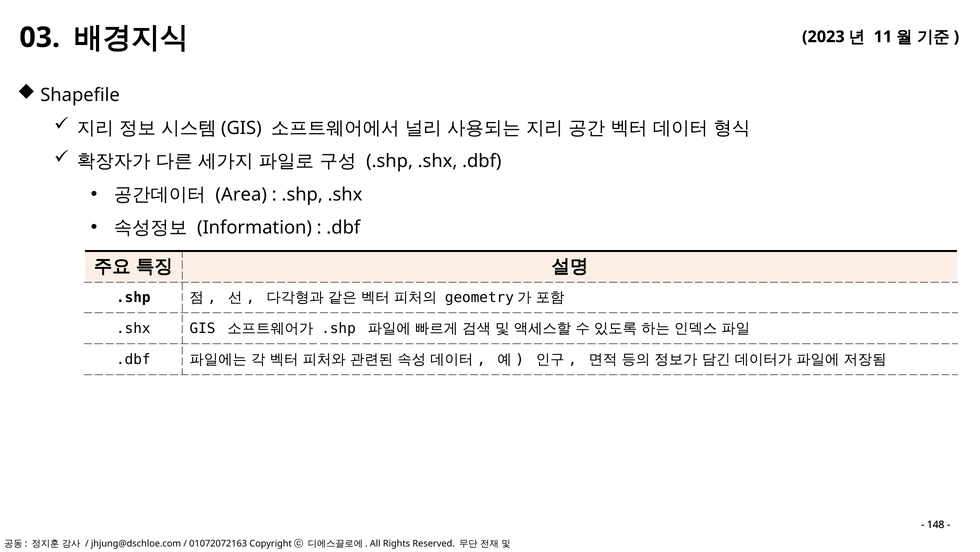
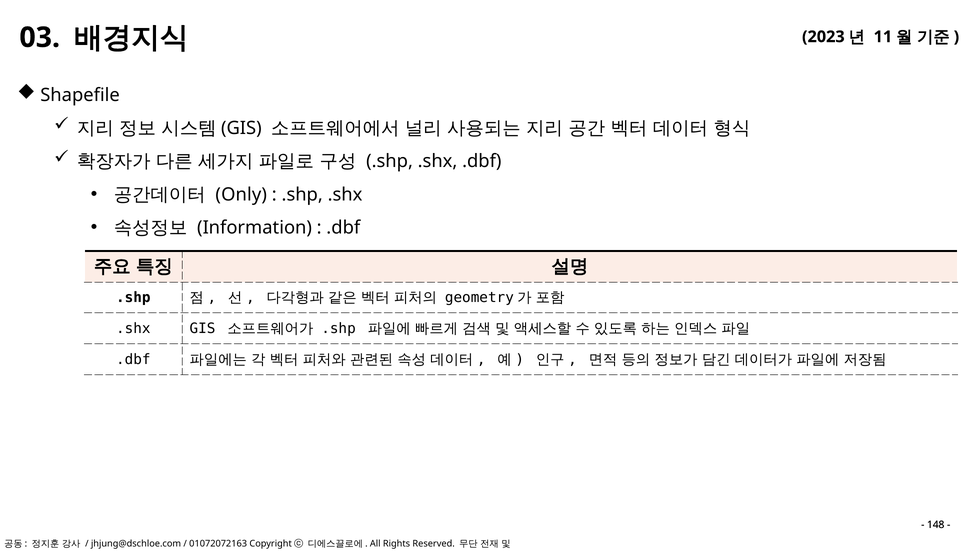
Area: Area -> Only (241, 194)
